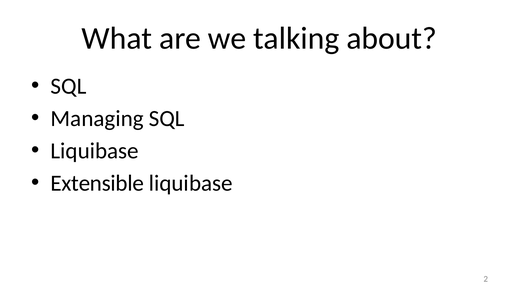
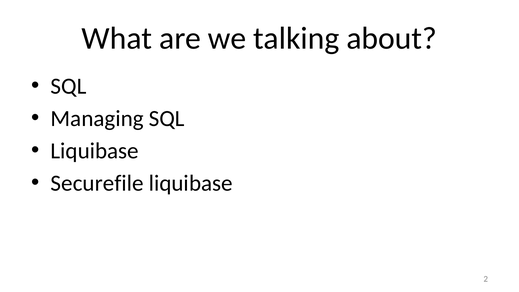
Extensible: Extensible -> Securefile (97, 183)
